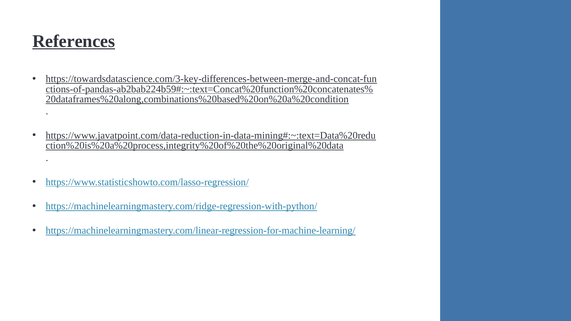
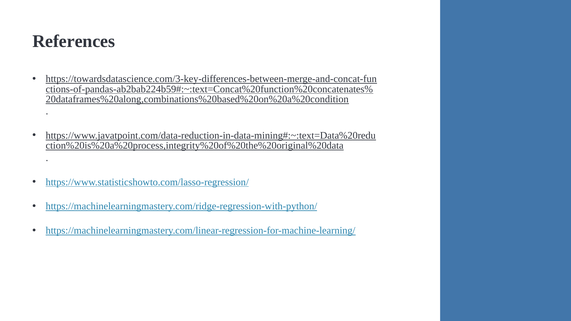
References underline: present -> none (74, 41)
